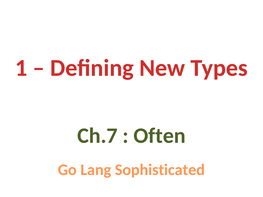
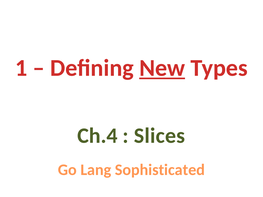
New underline: none -> present (162, 68)
Ch.7: Ch.7 -> Ch.4 (97, 136)
Often: Often -> Slices (159, 136)
